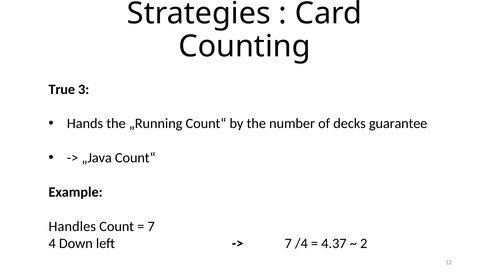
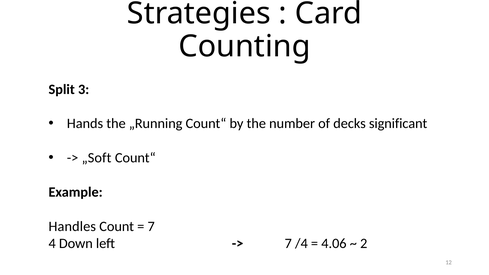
True: True -> Split (62, 89)
guarantee: guarantee -> significant (398, 124)
„Java: „Java -> „Soft (97, 158)
4.37: 4.37 -> 4.06 (334, 243)
